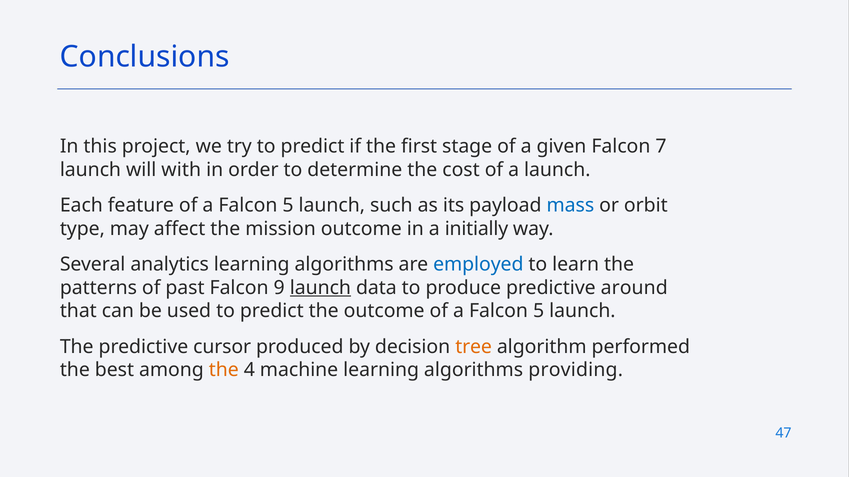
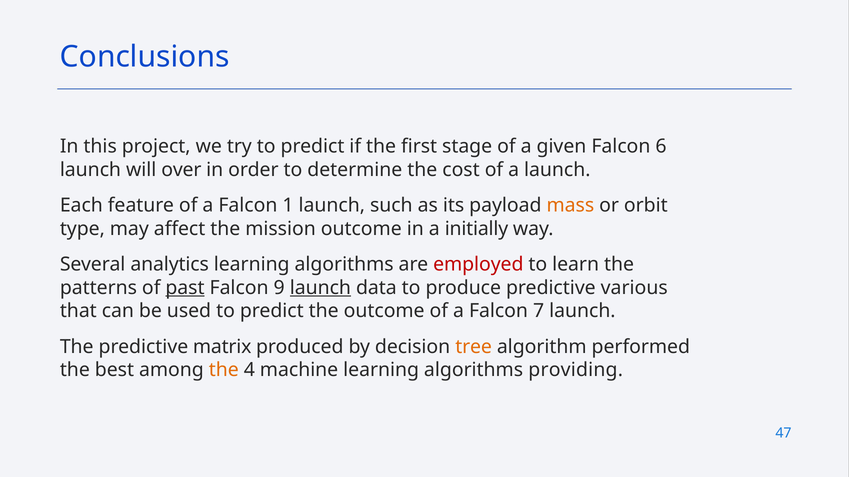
7: 7 -> 6 (661, 147)
with: with -> over (181, 170)
5: 5 -> 1 (288, 206)
mass colour: blue -> orange (570, 206)
employed colour: blue -> red (478, 265)
past underline: none -> present (185, 288)
around: around -> various (634, 288)
5: 5 -> 7 (539, 311)
cursor: cursor -> matrix (222, 347)
